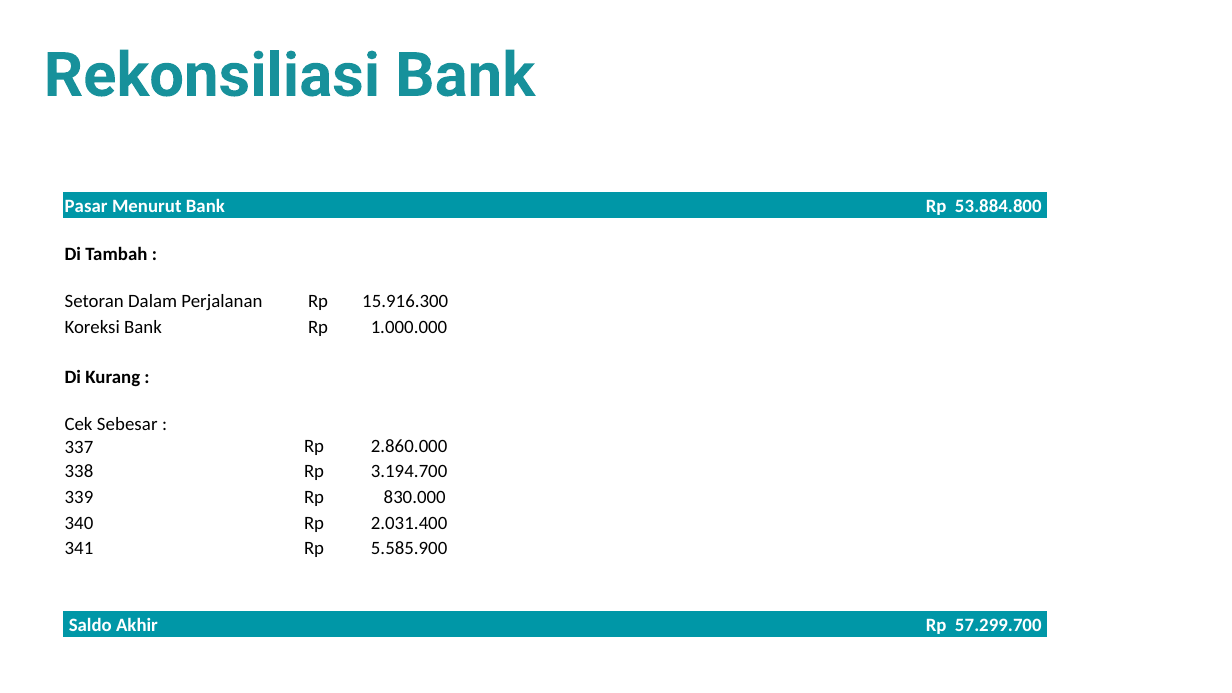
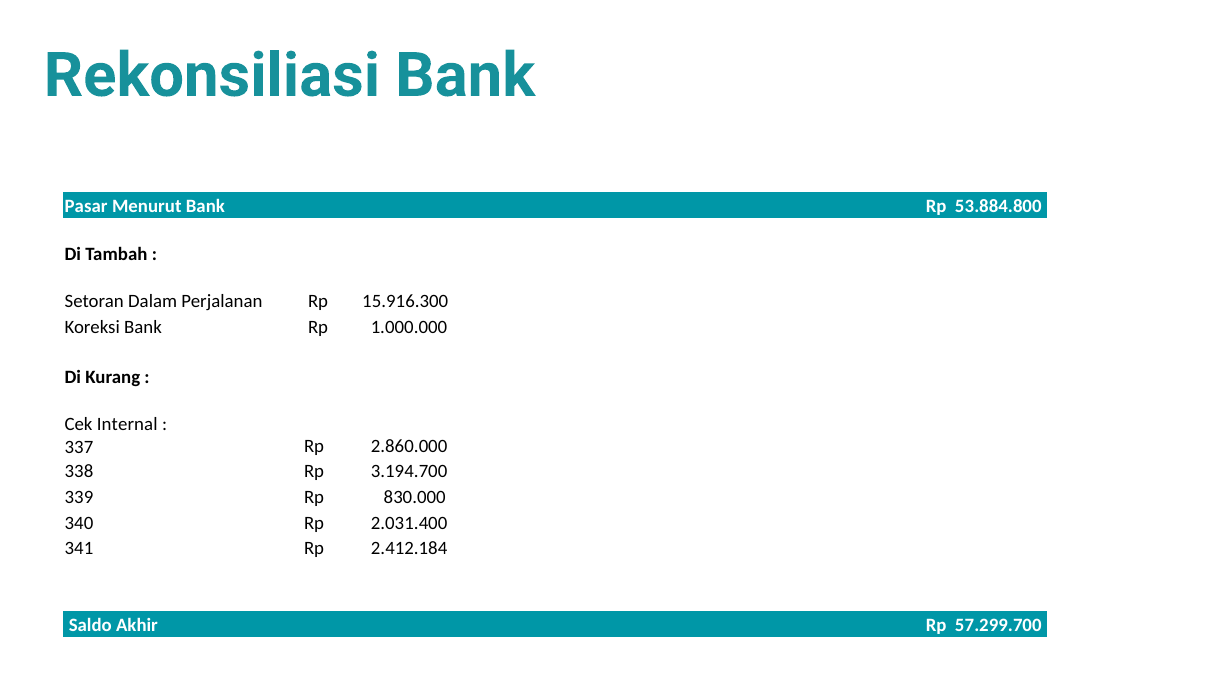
Sebesar: Sebesar -> Internal (127, 424)
5.585.900: 5.585.900 -> 2.412.184 (409, 549)
